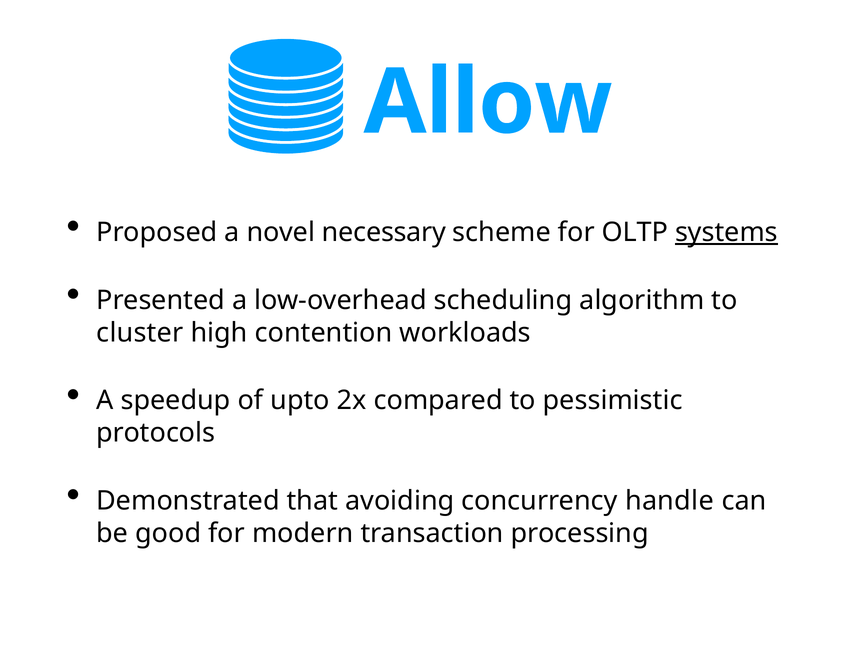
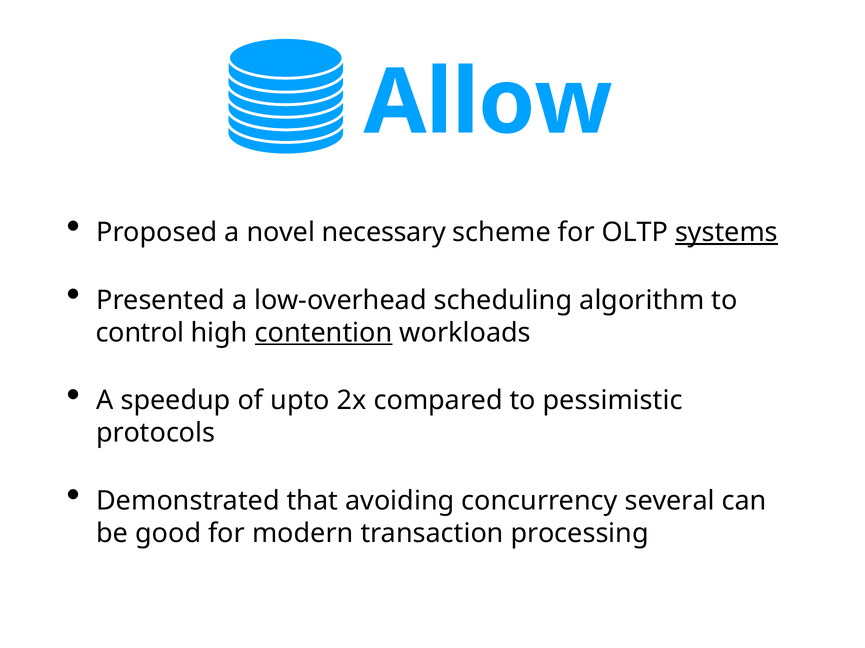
cluster: cluster -> control (140, 333)
contention underline: none -> present (324, 333)
handle: handle -> several (670, 501)
